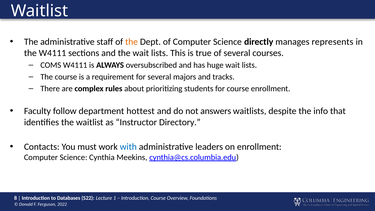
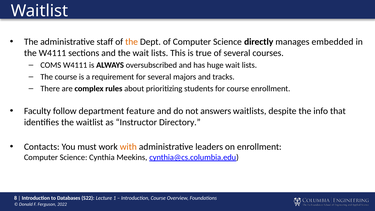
represents: represents -> embedded (332, 42)
hottest: hottest -> feature (141, 111)
with colour: blue -> orange (128, 147)
